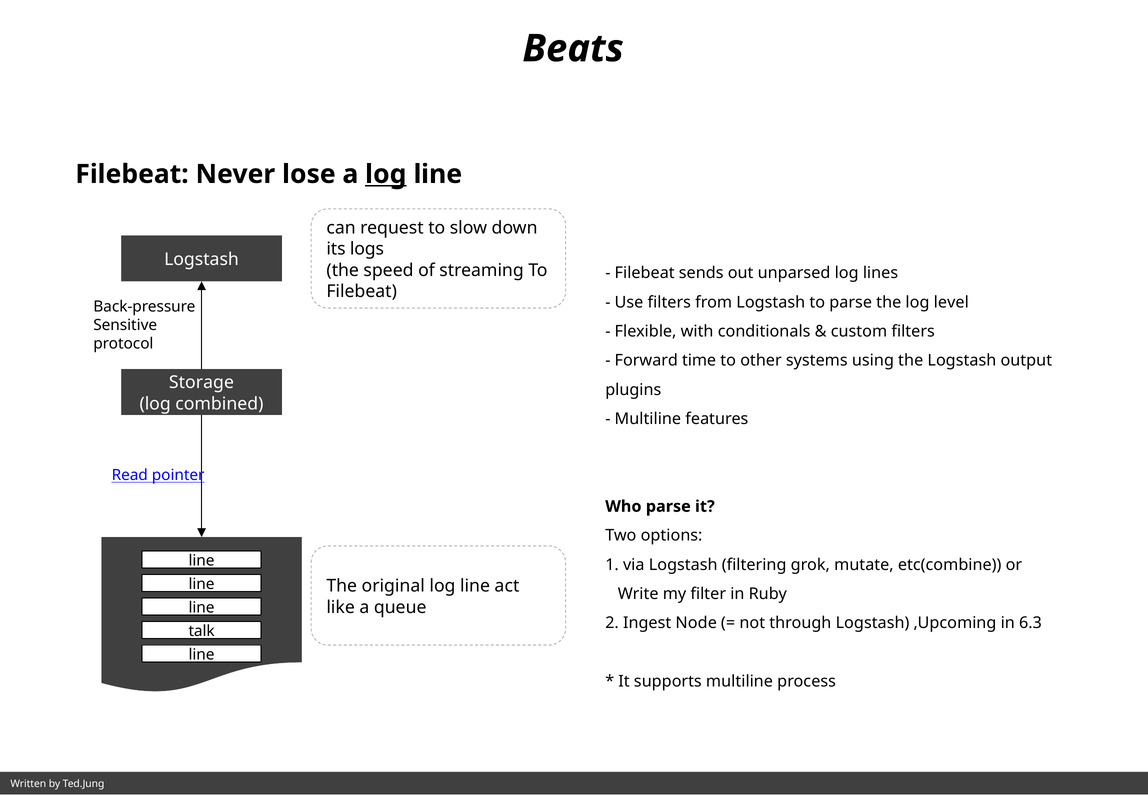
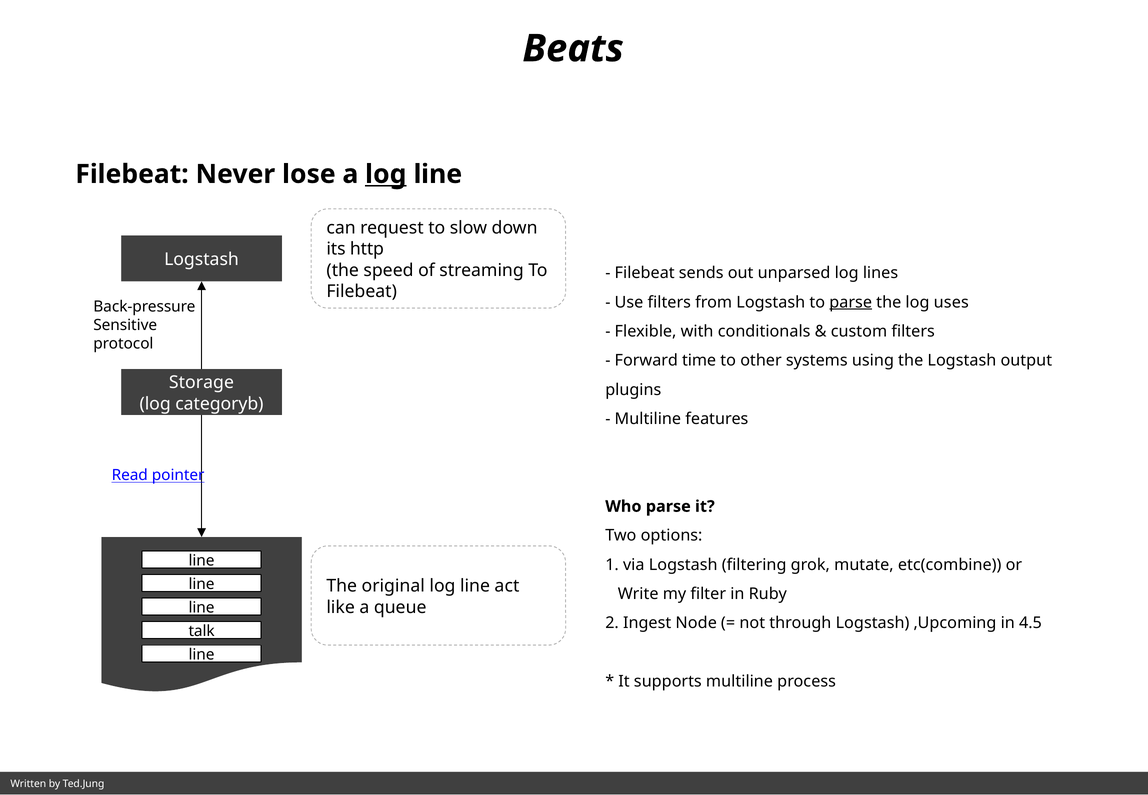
logs: logs -> http (367, 249)
parse underline: none -> present (851, 302)
level: level -> uses (951, 302)
combined: combined -> categoryb (219, 404)
6.3: 6.3 -> 4.5 (1030, 623)
